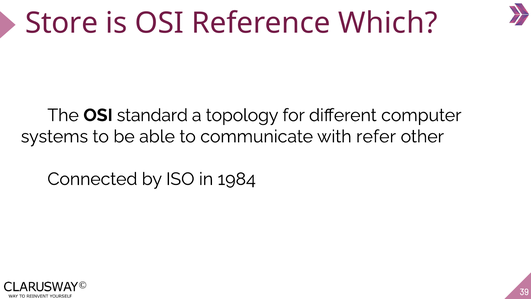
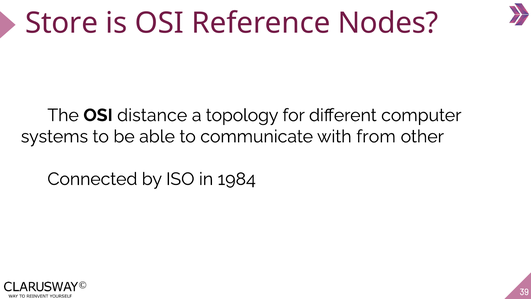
Which: Which -> Nodes (388, 23)
standard: standard -> distance (152, 115)
refer: refer -> from (376, 136)
